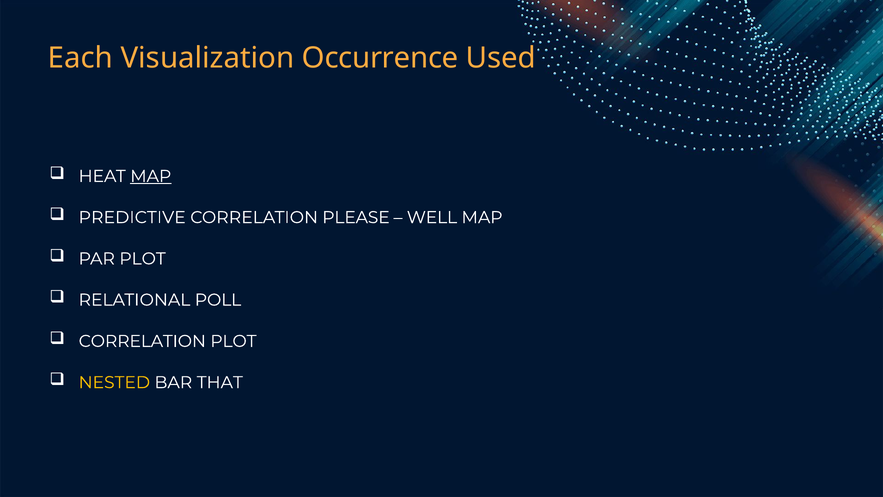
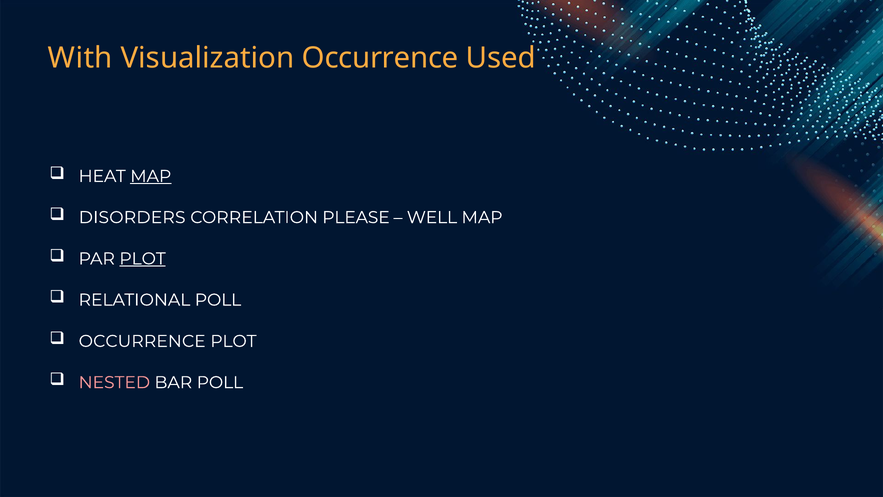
Each: Each -> With (80, 58)
PREDICTIVE: PREDICTIVE -> DISORDERS (132, 217)
PLOT underline: none -> present (143, 259)
CORRELATION: CORRELATION -> OCCURRENCE (142, 341)
NESTED colour: yellow -> pink (114, 382)
BAR THAT: THAT -> POLL (220, 382)
